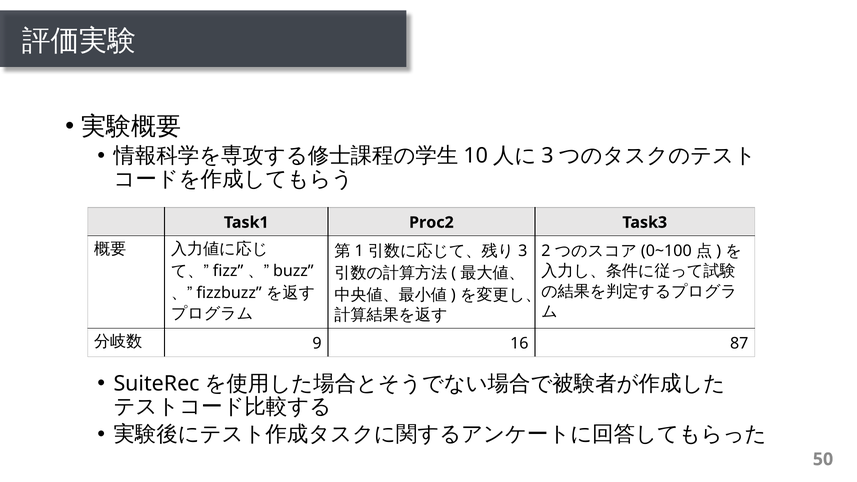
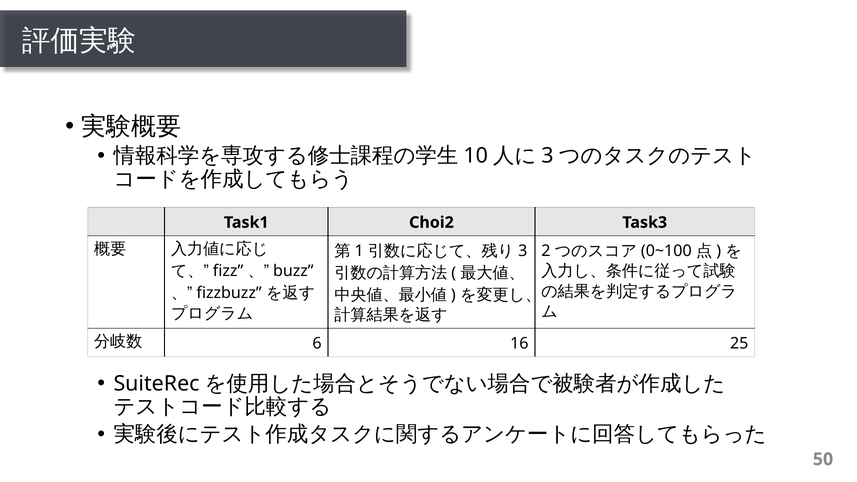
Proc2: Proc2 -> Choi2 (431, 222)
9: 9 -> 6 (317, 343)
87: 87 -> 25 (739, 343)
